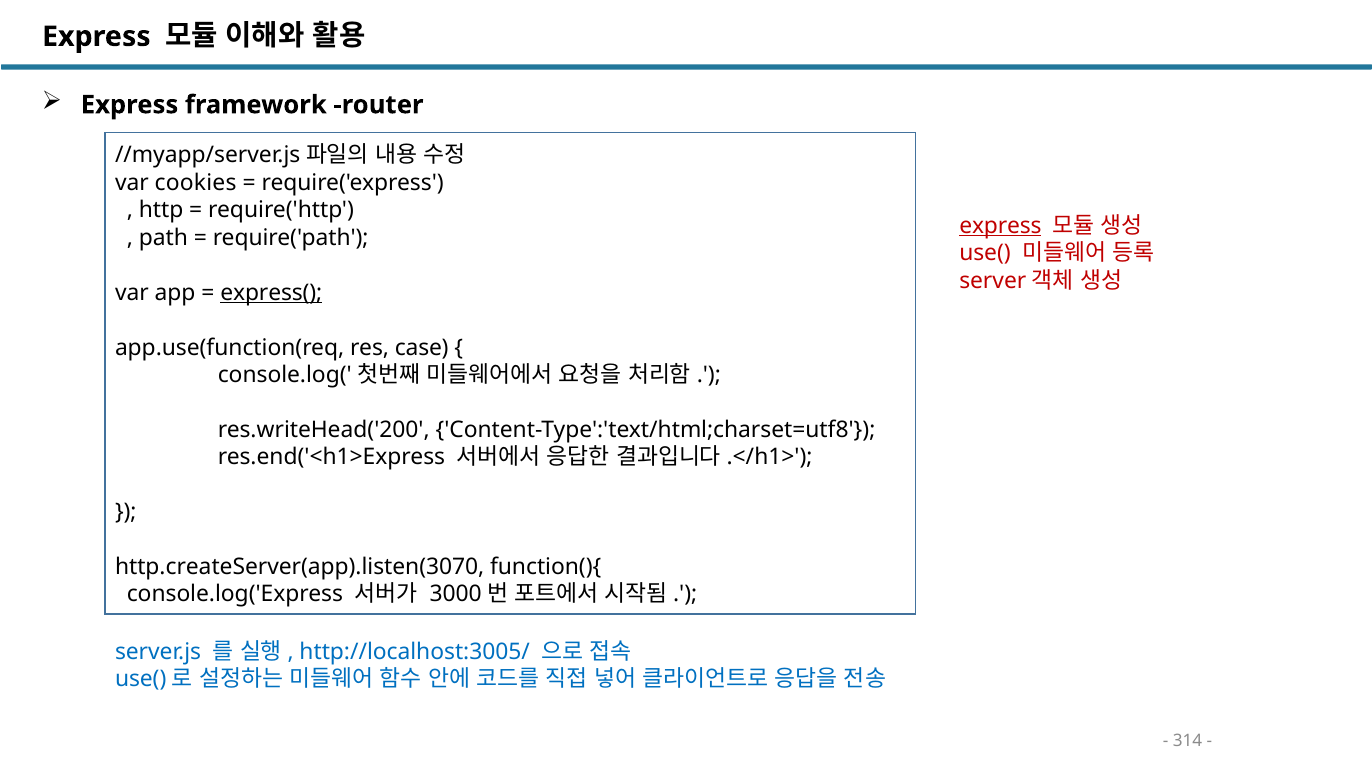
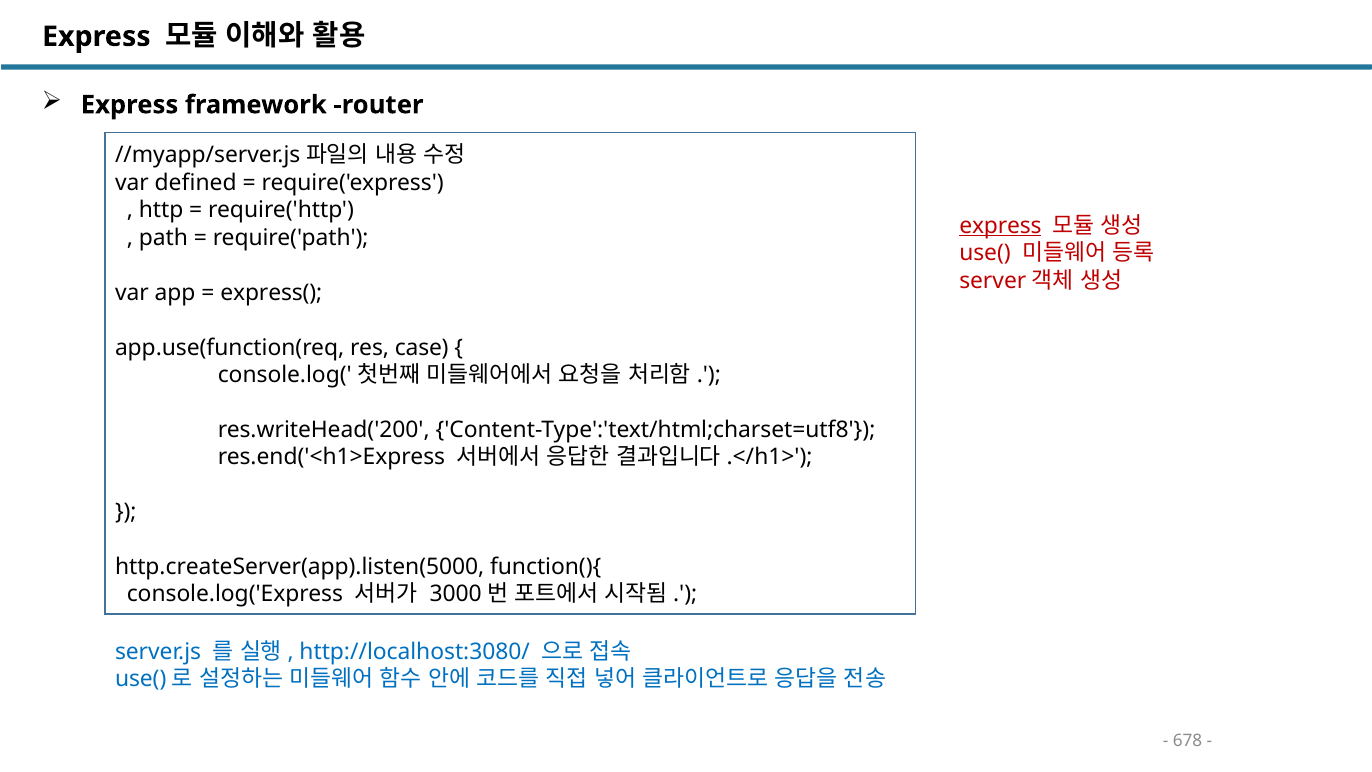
cookies: cookies -> defined (196, 183)
express( underline: present -> none (271, 293)
http.createServer(app).listen(3070: http.createServer(app).listen(3070 -> http.createServer(app).listen(5000 (300, 567)
http://localhost:3005/: http://localhost:3005/ -> http://localhost:3080/ (415, 651)
314: 314 -> 678 (1187, 740)
